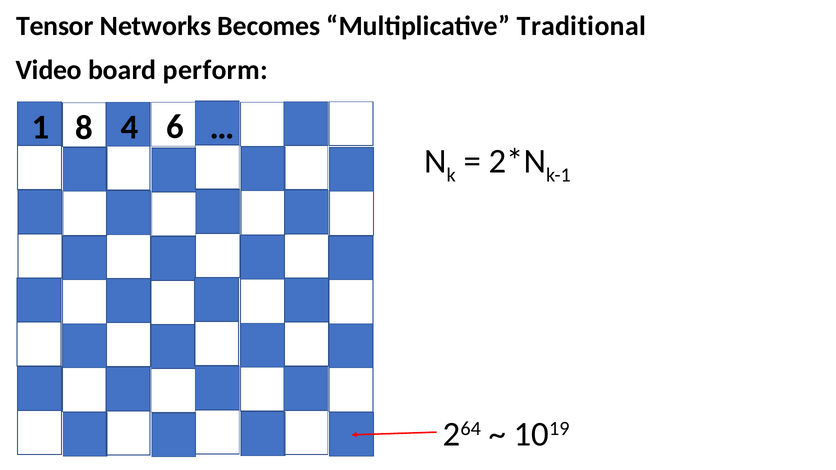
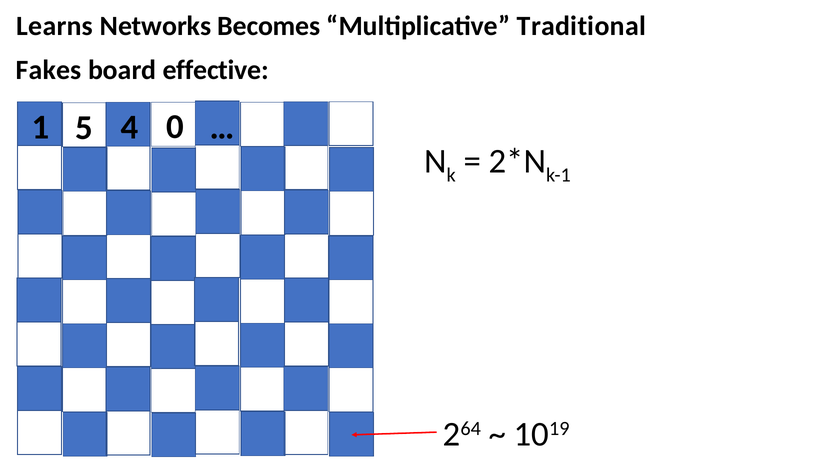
Tensor: Tensor -> Learns (55, 26)
Video: Video -> Fakes (49, 70)
perform: perform -> effective (216, 70)
8: 8 -> 5 (84, 128)
6: 6 -> 0 (175, 127)
